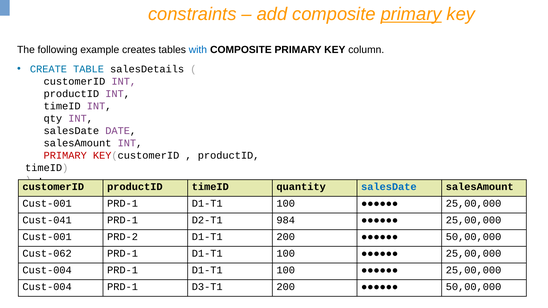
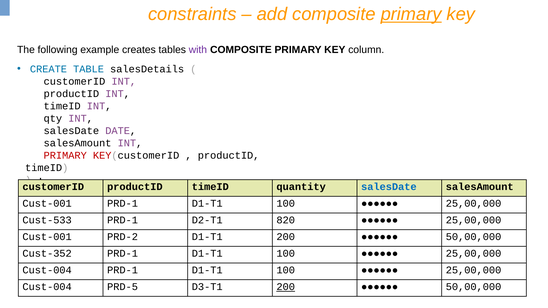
with colour: blue -> purple (198, 50)
Cust-041: Cust-041 -> Cust-533 (47, 220)
984: 984 -> 820 (286, 220)
Cust-062: Cust-062 -> Cust-352 (47, 254)
PRD-1: PRD-1 -> PRD-5 (123, 287)
200 underline: none -> present (286, 287)
